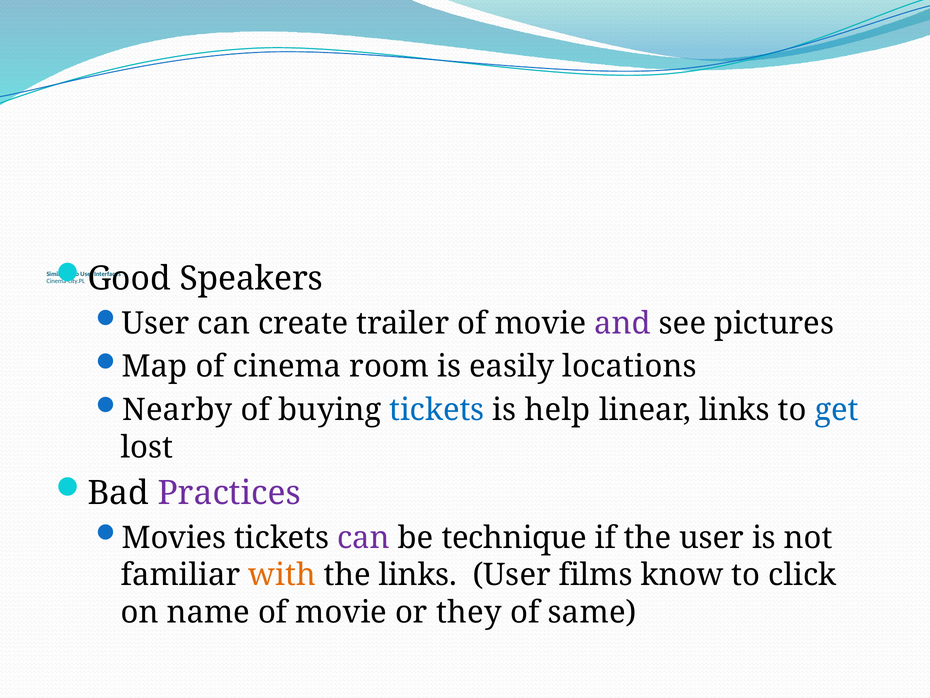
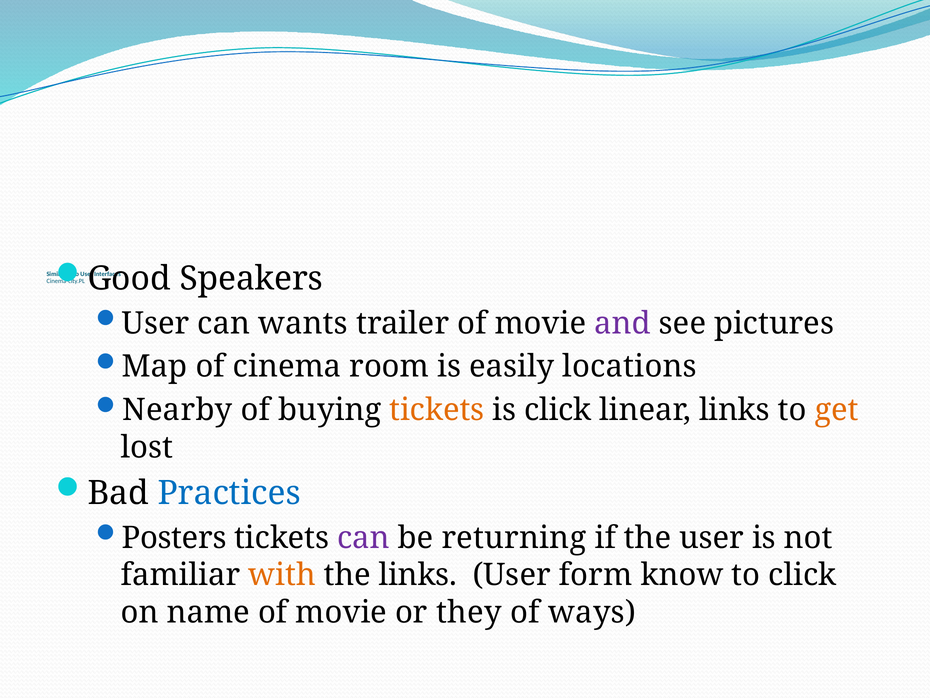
create: create -> wants (303, 323)
tickets colour: blue -> orange (437, 410)
is help: help -> click (558, 410)
get colour: blue -> orange (837, 410)
Practices colour: purple -> blue (229, 493)
Movies: Movies -> Posters (174, 537)
technique: technique -> returning (514, 537)
films: films -> form (596, 575)
same: same -> ways (592, 612)
